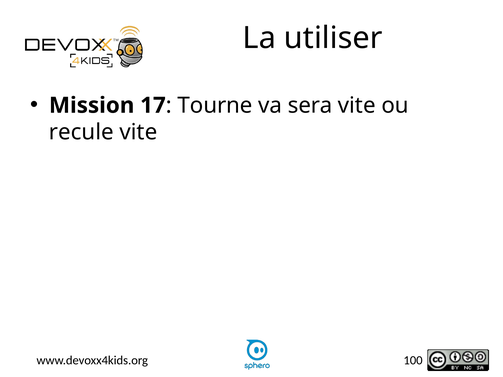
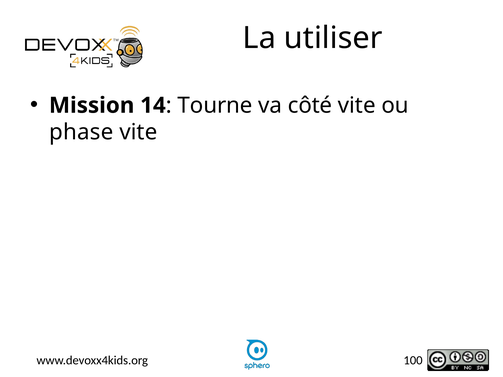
17: 17 -> 14 (153, 105)
sera: sera -> côté (310, 105)
recule: recule -> phase (81, 132)
